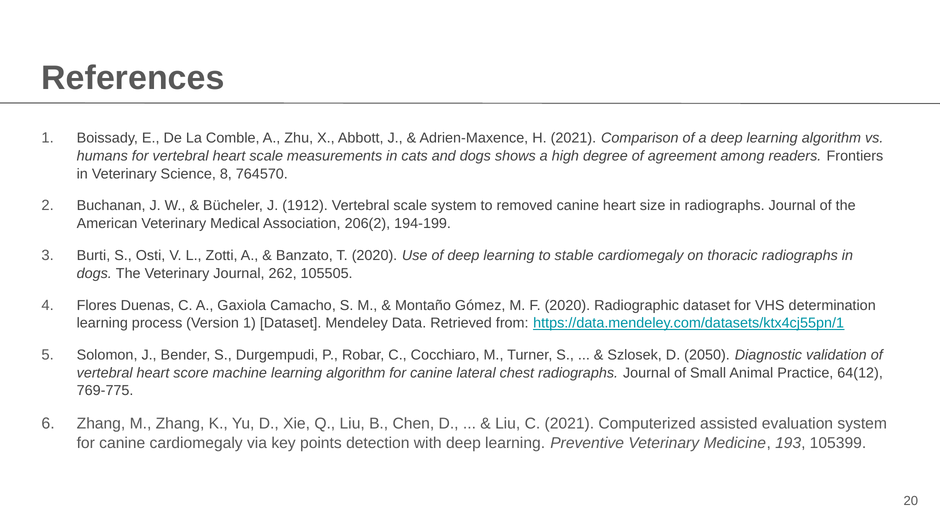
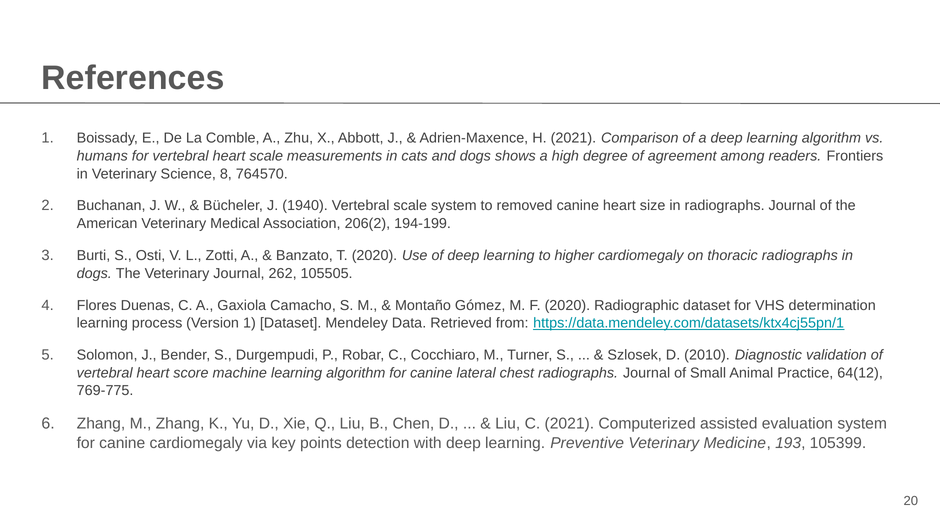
1912: 1912 -> 1940 (305, 206)
stable: stable -> higher (574, 255)
2050: 2050 -> 2010 (707, 355)
